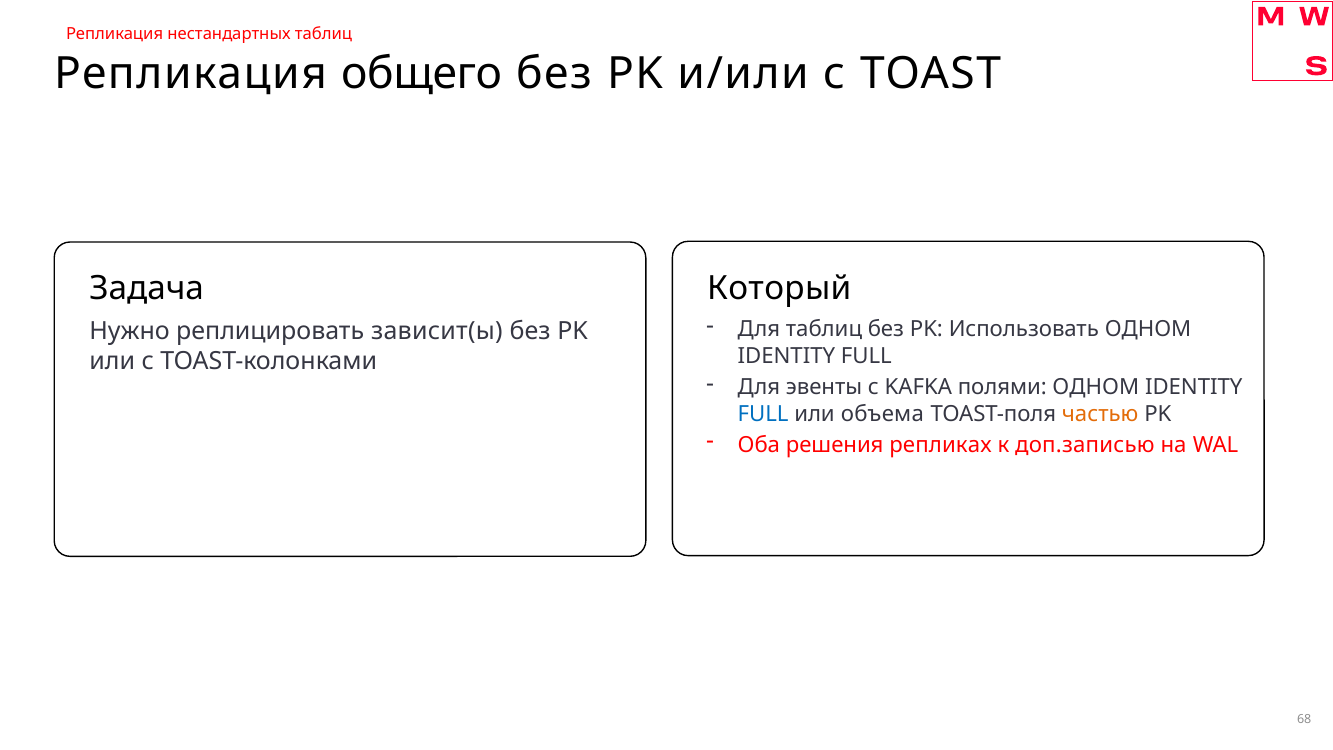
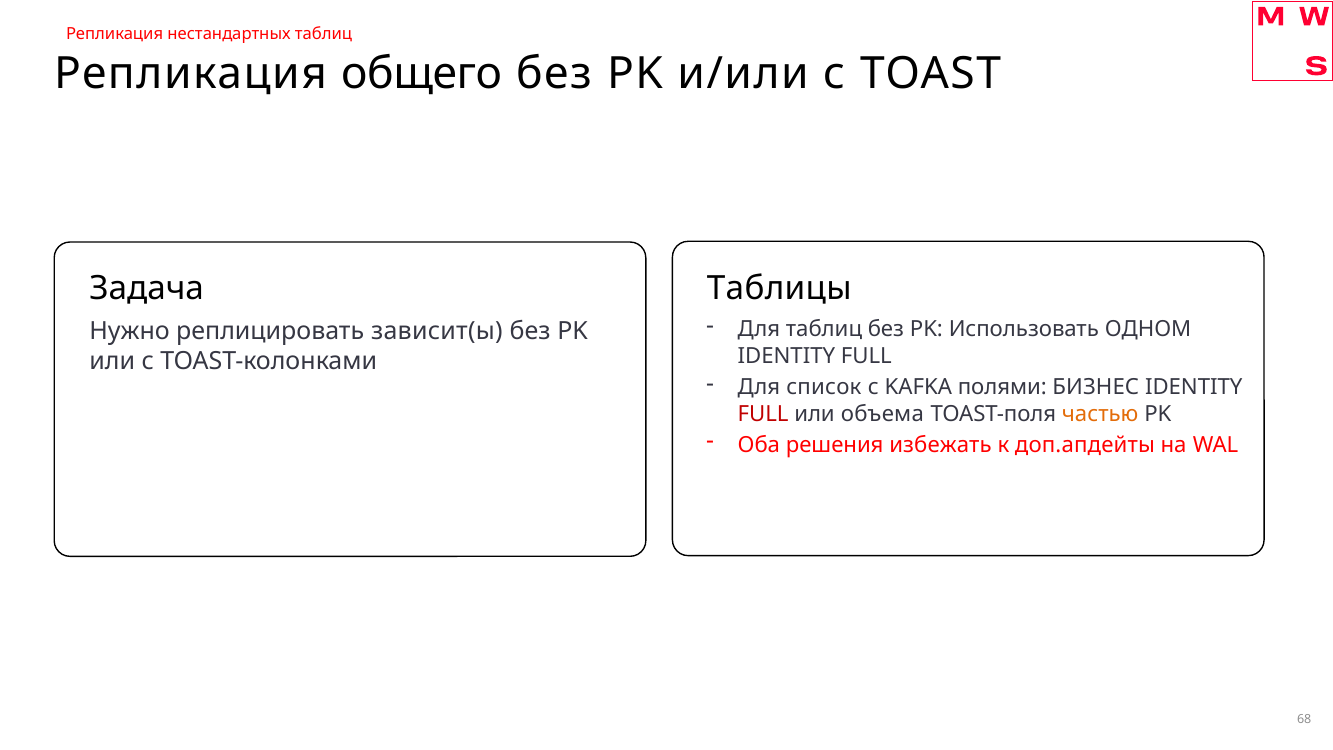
Который: Который -> Таблицы (779, 288)
эвенты: эвенты -> список (824, 387)
полями ОДНОМ: ОДНОМ -> БИЗНЕС (1096, 387)
FULL colour: blue -> red (763, 414)
репликах: репликах -> избежать (941, 445)
доп.записью: доп.записью -> доп.апдейты (1085, 445)
